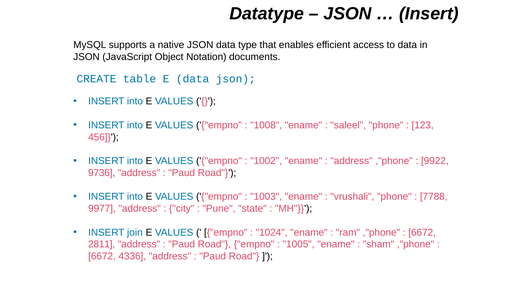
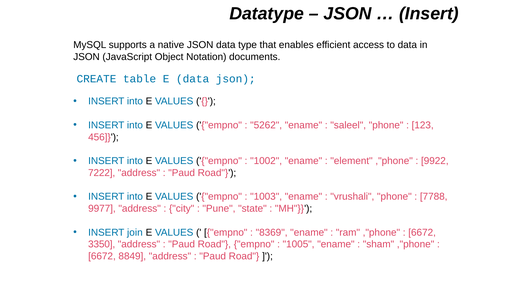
1008: 1008 -> 5262 (266, 125)
address: address -> element (352, 161)
9736: 9736 -> 7222 (102, 173)
1024: 1024 -> 8369 (272, 232)
2811: 2811 -> 3350 (102, 244)
4336: 4336 -> 8849 (132, 256)
